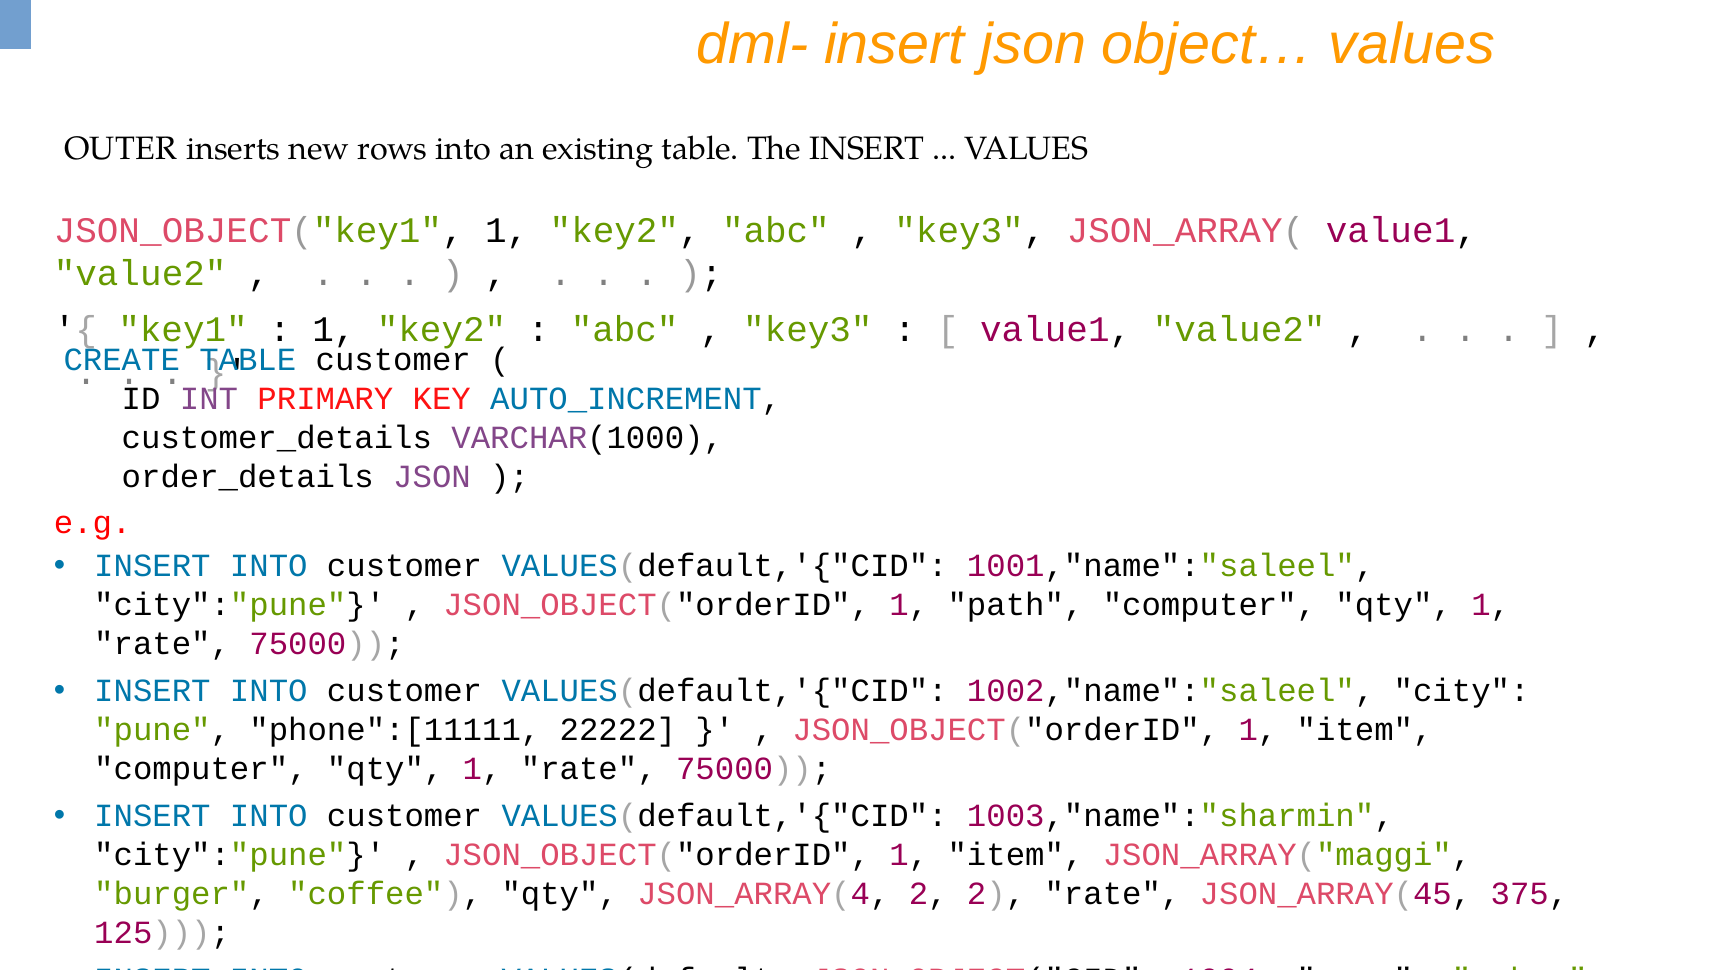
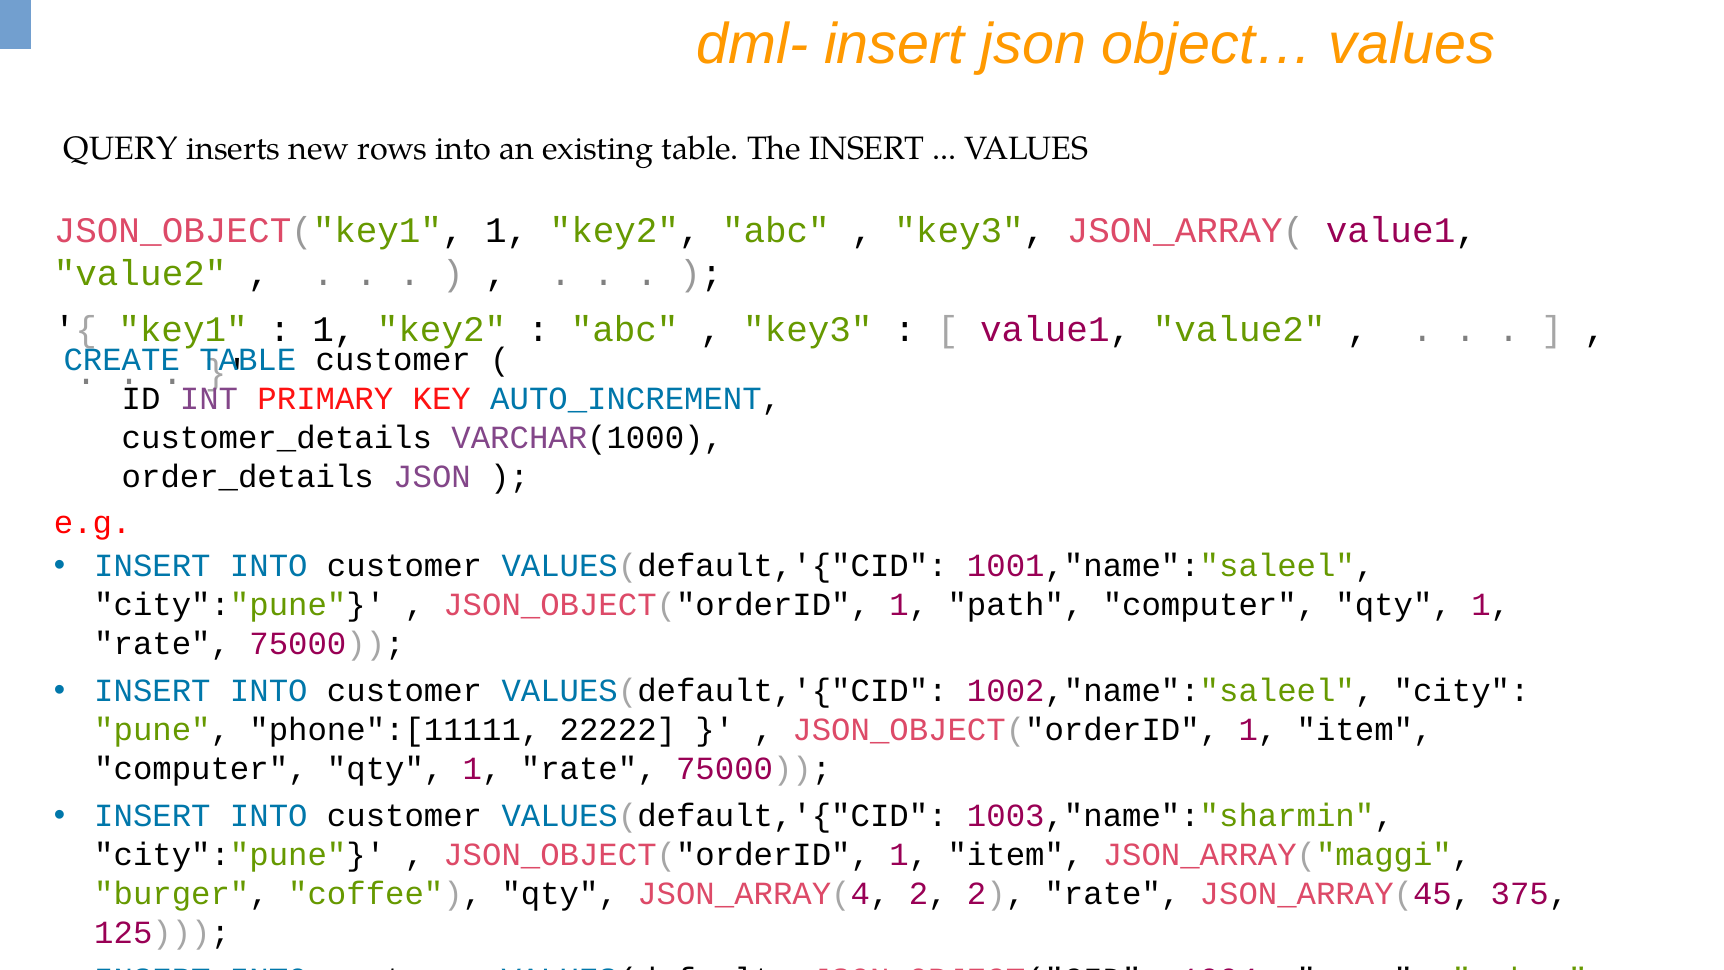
OUTER: OUTER -> QUERY (121, 149)
